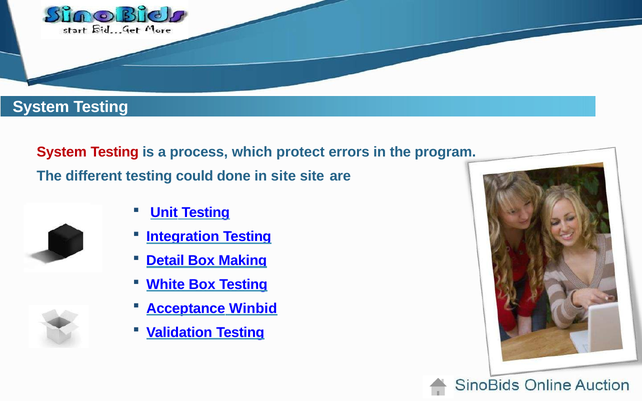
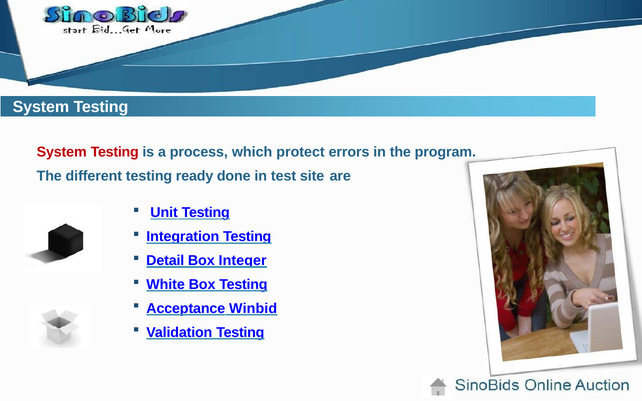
could: could -> ready (195, 176)
in site: site -> test (284, 176)
Making: Making -> Integer (243, 261)
